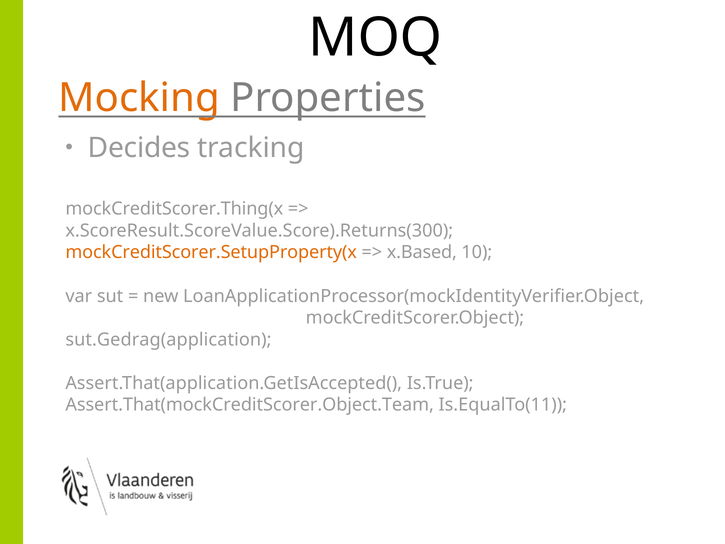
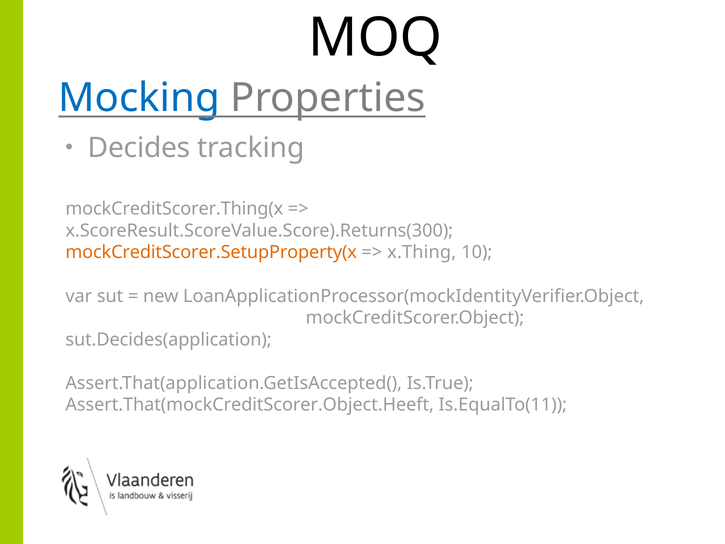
Mocking colour: orange -> blue (139, 98)
x.Based: x.Based -> x.Thing (422, 252)
sut.Gedrag(application: sut.Gedrag(application -> sut.Decides(application (169, 339)
Assert.That(mockCreditScorer.Object.Team: Assert.That(mockCreditScorer.Object.Team -> Assert.That(mockCreditScorer.Object.Heeft (250, 405)
